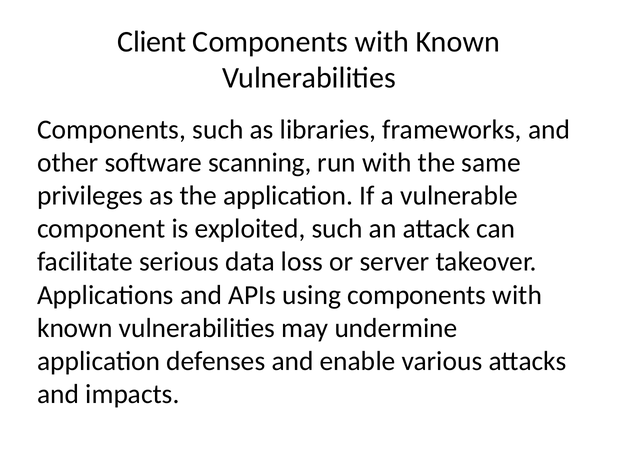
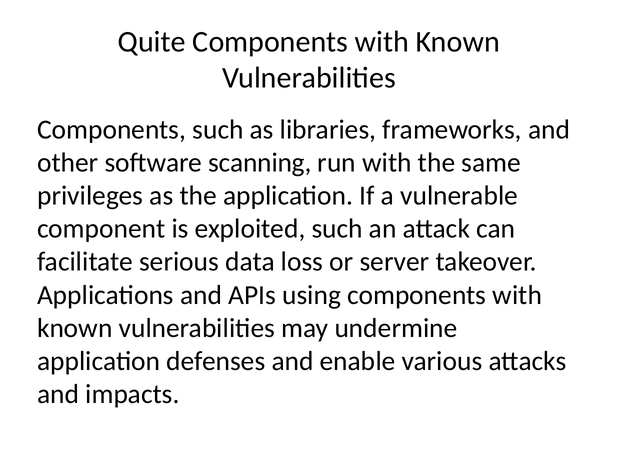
Client: Client -> Quite (152, 42)
